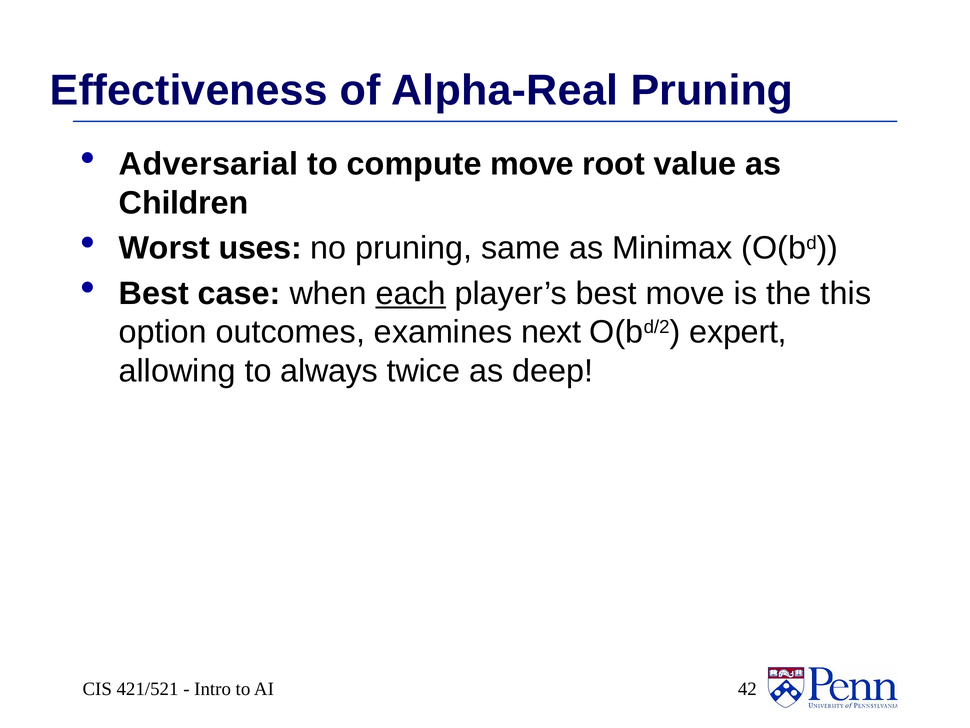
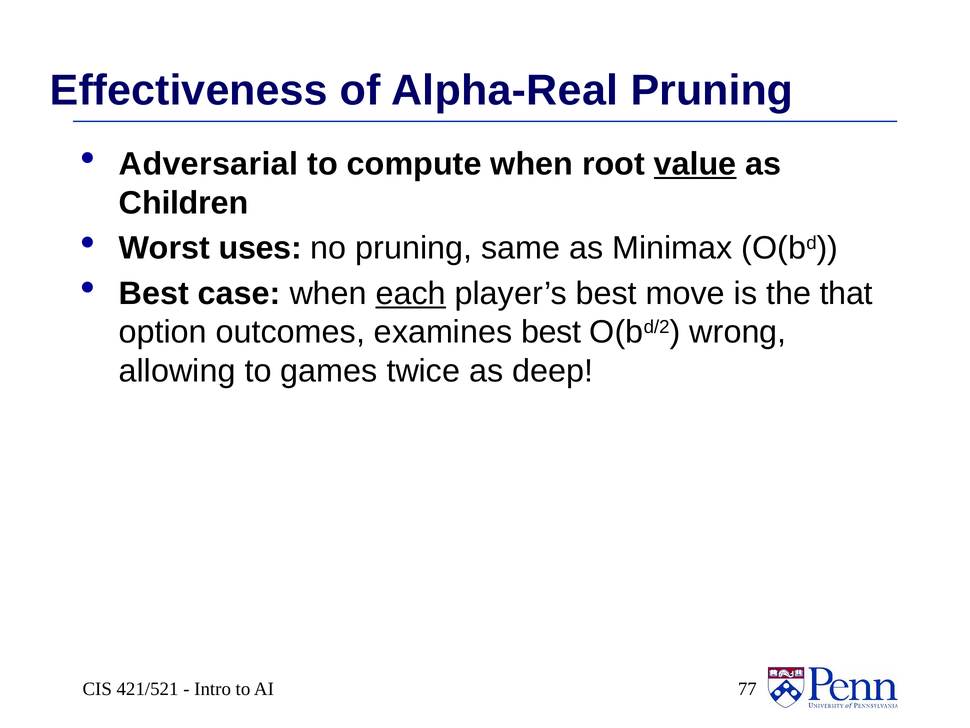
compute move: move -> when (532, 164)
value underline: none -> present (695, 164)
this: this -> that (846, 293)
examines next: next -> best (551, 332)
expert: expert -> wrong (738, 332)
always: always -> games (329, 371)
42: 42 -> 77 (747, 688)
